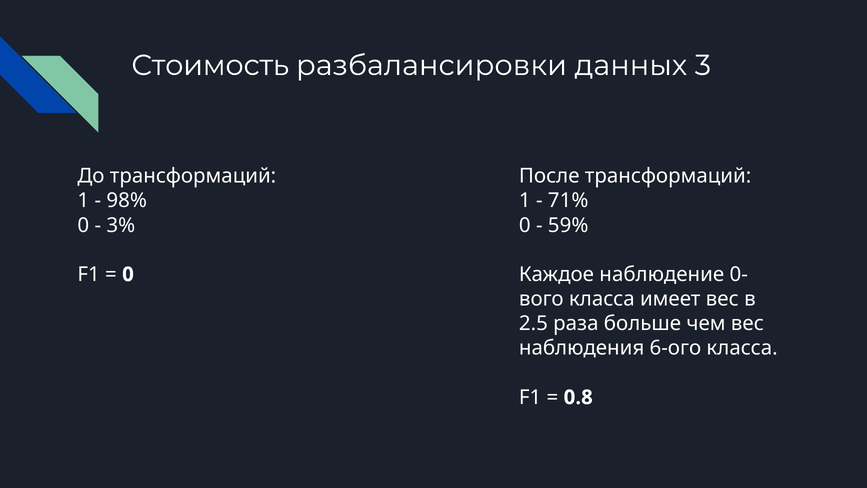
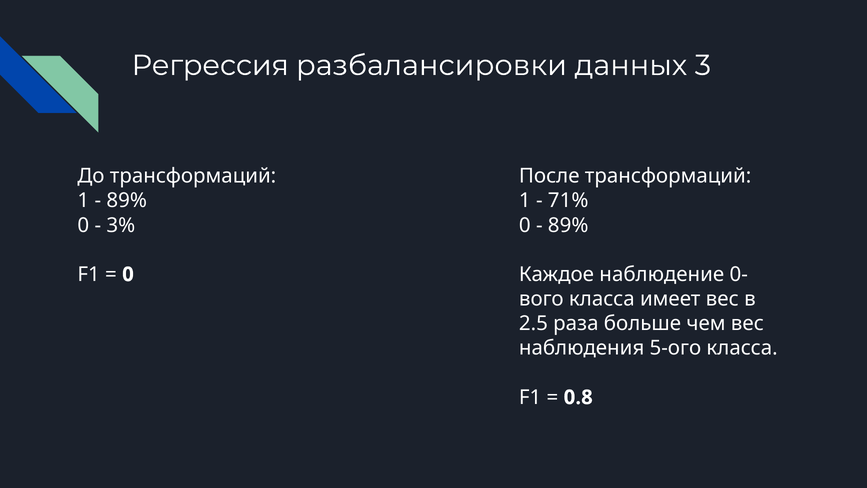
Стоимость: Стоимость -> Регрессия (210, 65)
98%: 98% -> 89% (127, 201)
59%: 59% -> 89% (568, 225)
6-ого: 6-ого -> 5-ого (675, 348)
